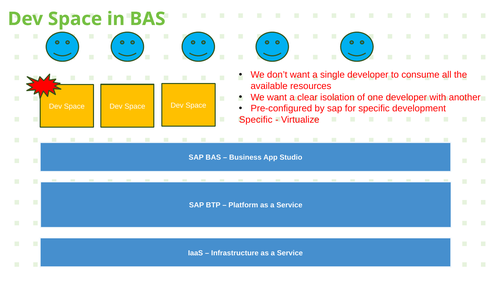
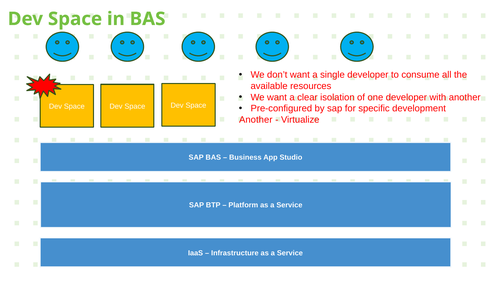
Specific: Specific -> Another (256, 120)
